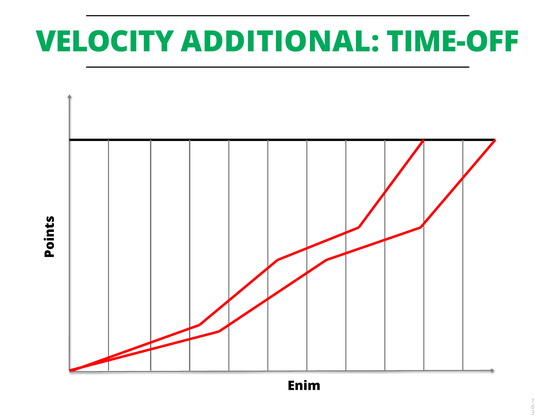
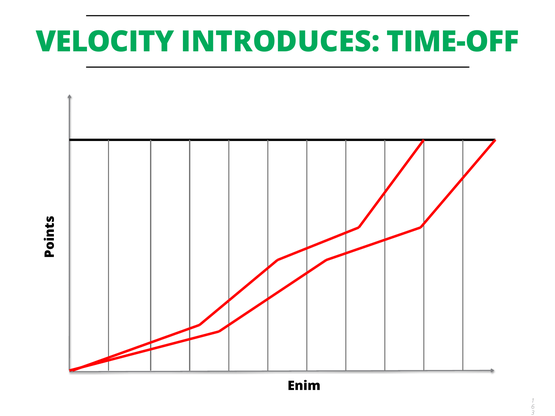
ADDITIONAL: ADDITIONAL -> INTRODUCES (280, 42)
